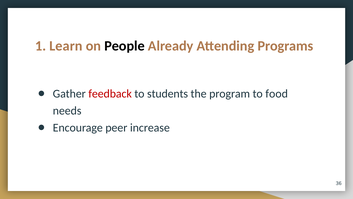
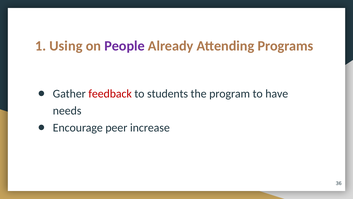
Learn: Learn -> Using (66, 46)
People colour: black -> purple (125, 46)
food: food -> have (277, 94)
